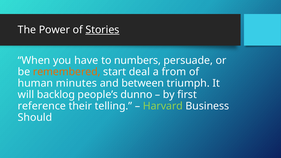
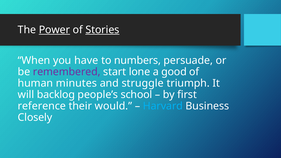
Power underline: none -> present (54, 30)
remembered colour: orange -> purple (67, 72)
deal: deal -> lone (139, 72)
from: from -> good (174, 72)
between: between -> struggle (143, 83)
dunno: dunno -> school (136, 95)
telling: telling -> would (113, 106)
Harvard colour: light green -> light blue (163, 106)
Should: Should -> Closely (35, 117)
